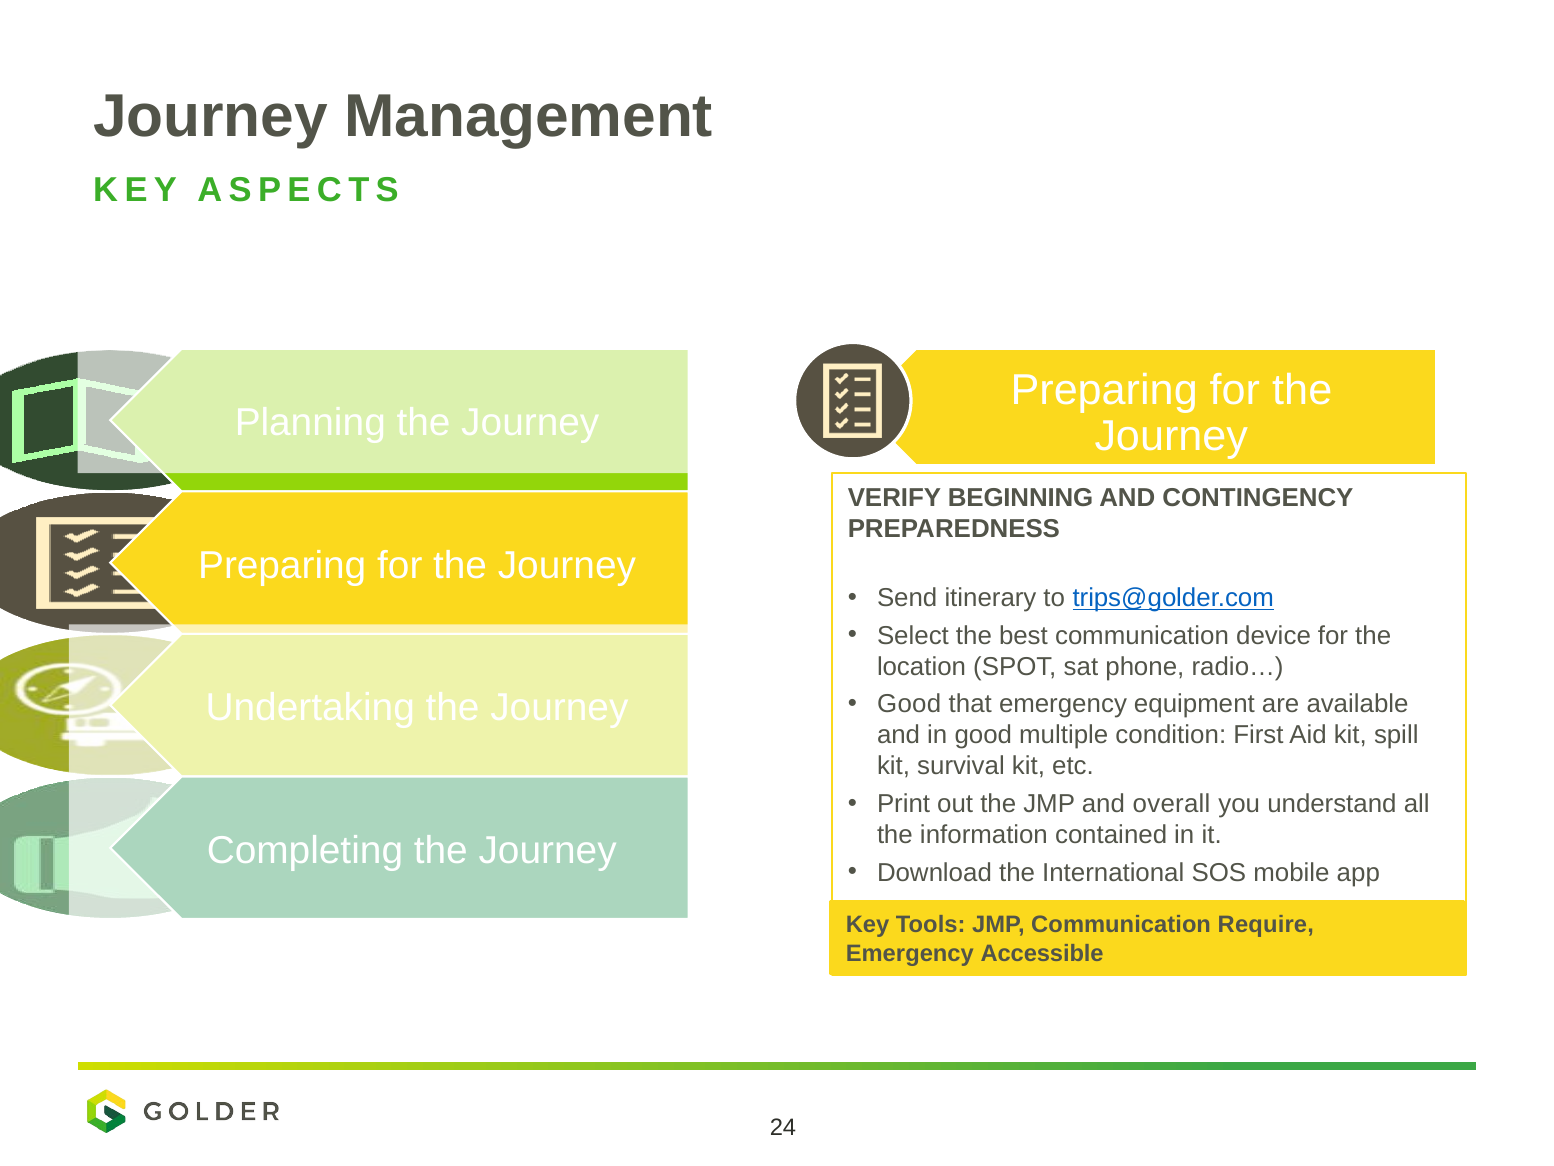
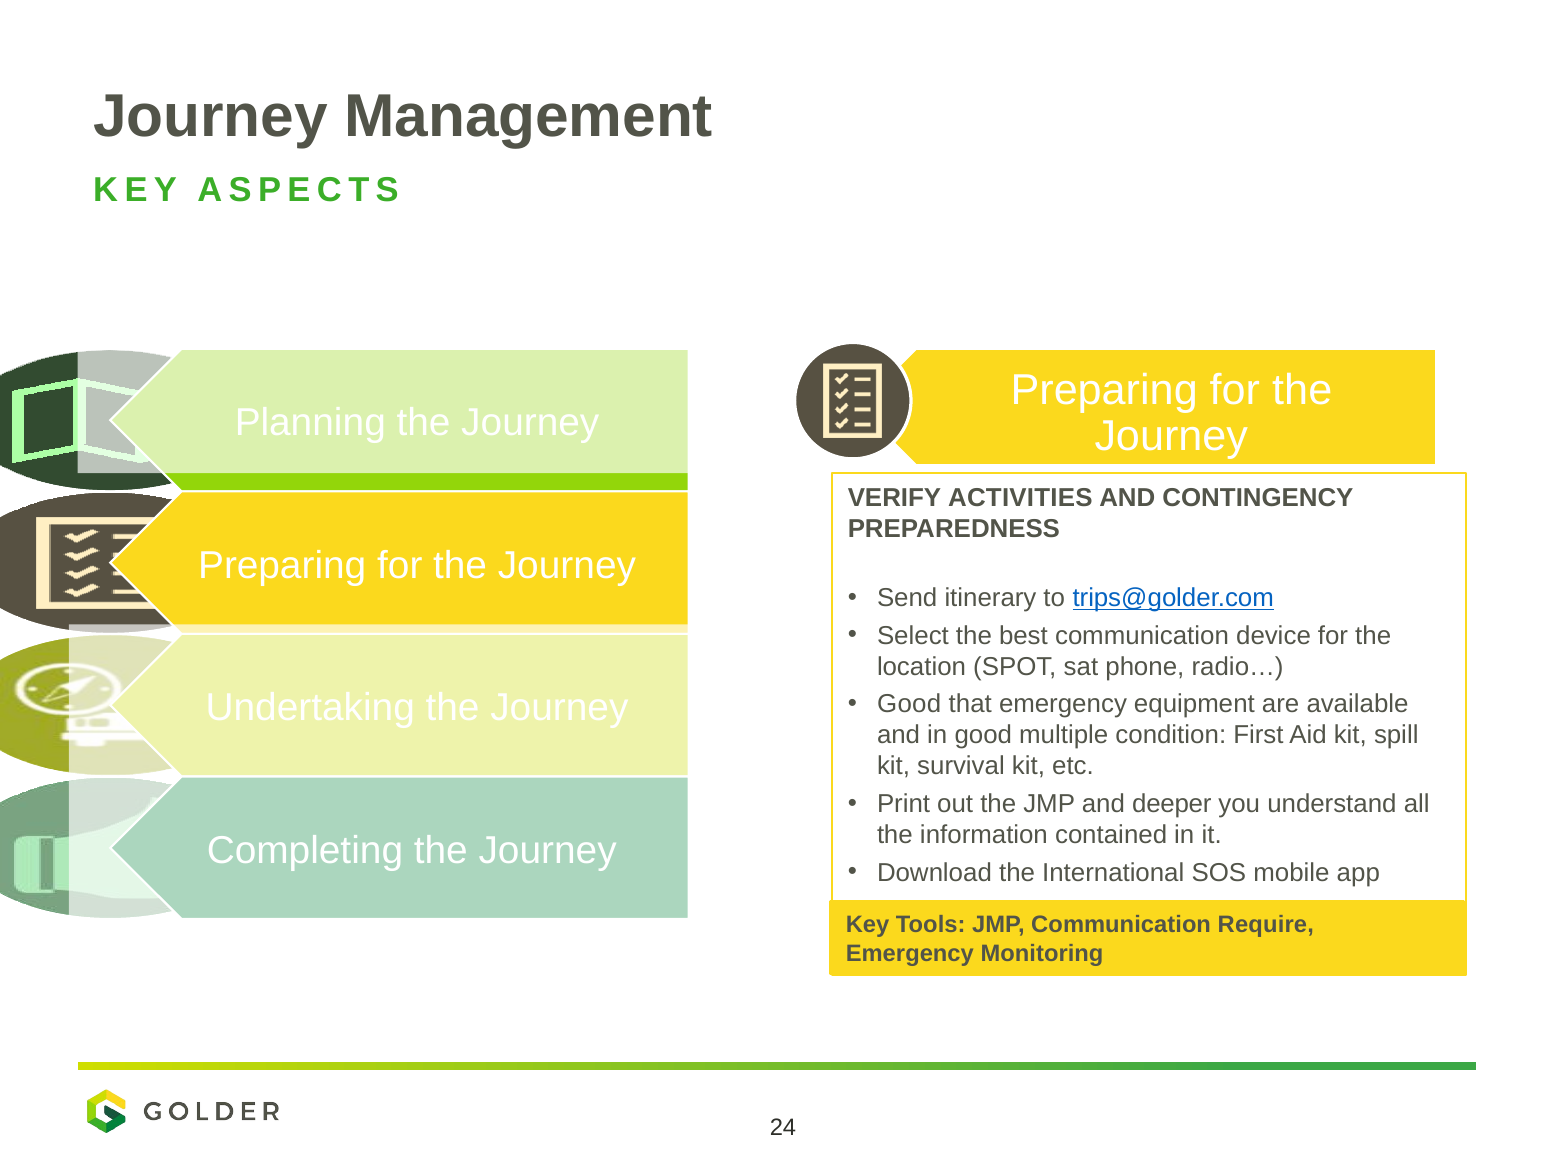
BEGINNING: BEGINNING -> ACTIVITIES (1020, 498)
overall: overall -> deeper (1172, 804)
Accessible: Accessible -> Monitoring (1042, 953)
